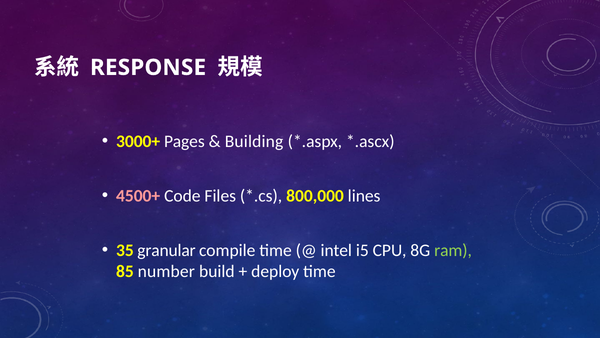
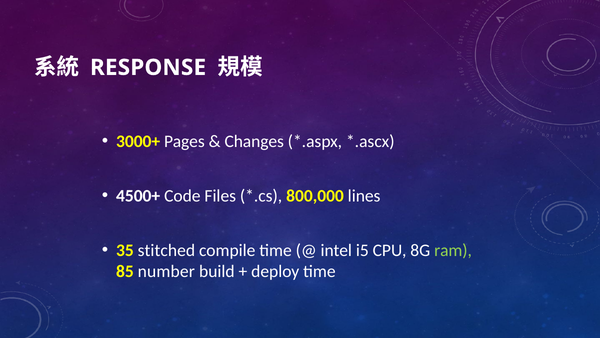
Building: Building -> Changes (254, 141)
4500+ colour: pink -> white (138, 196)
granular: granular -> stitched (166, 250)
